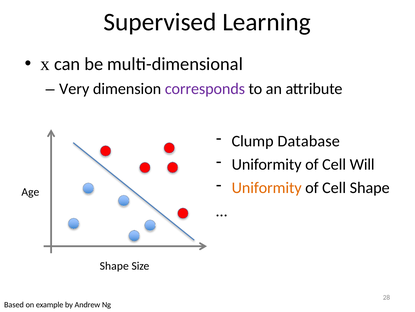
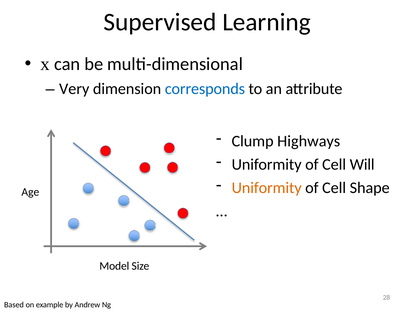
corresponds colour: purple -> blue (205, 89)
Database: Database -> Highways (309, 141)
Shape: Shape -> Model (114, 266)
